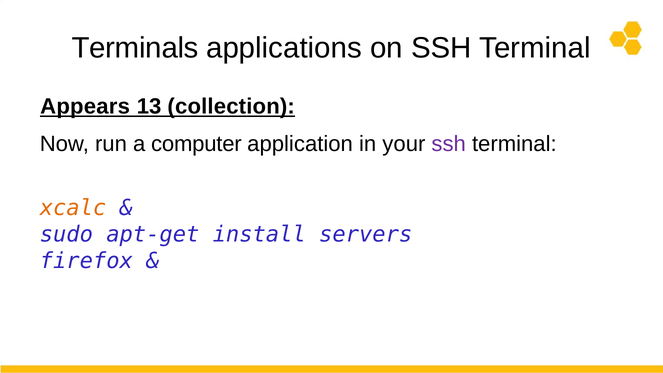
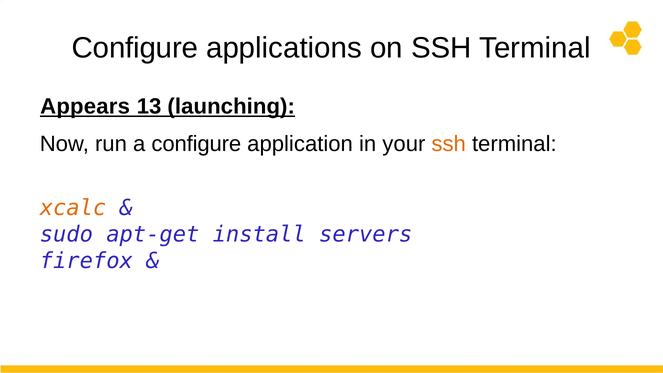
Terminals: Terminals -> Configure (135, 48)
collection: collection -> launching (231, 106)
a computer: computer -> configure (196, 144)
ssh colour: purple -> orange (449, 144)
